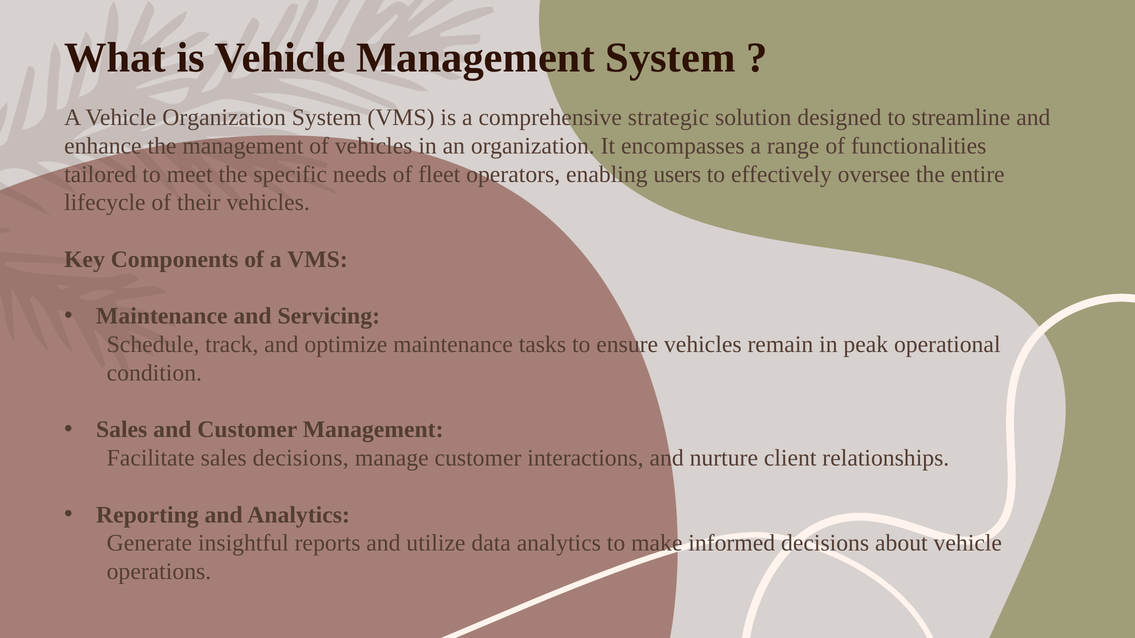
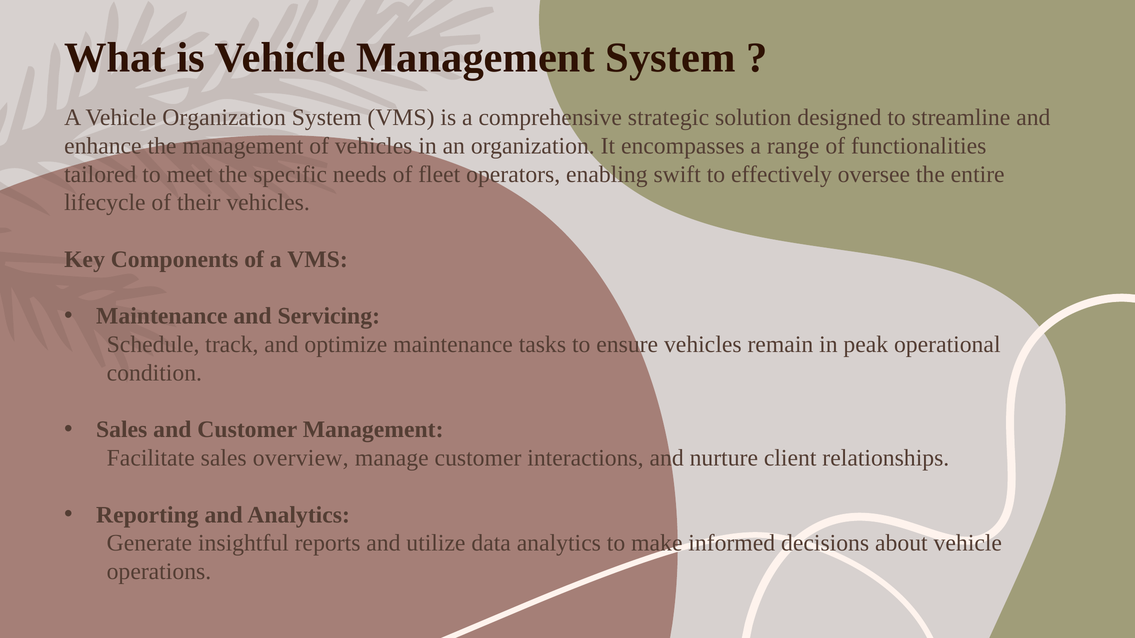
users: users -> swift (677, 174)
sales decisions: decisions -> overview (301, 458)
